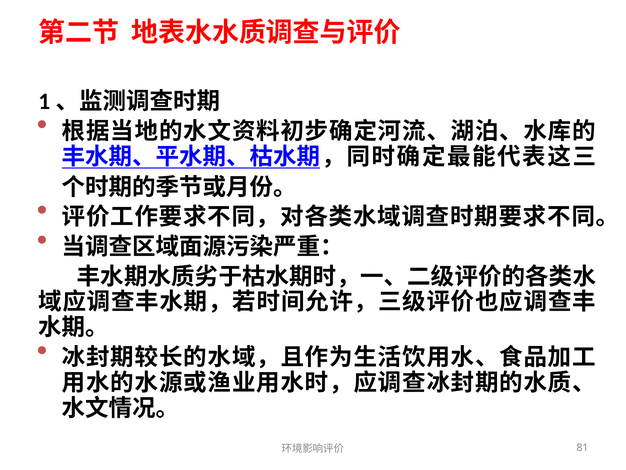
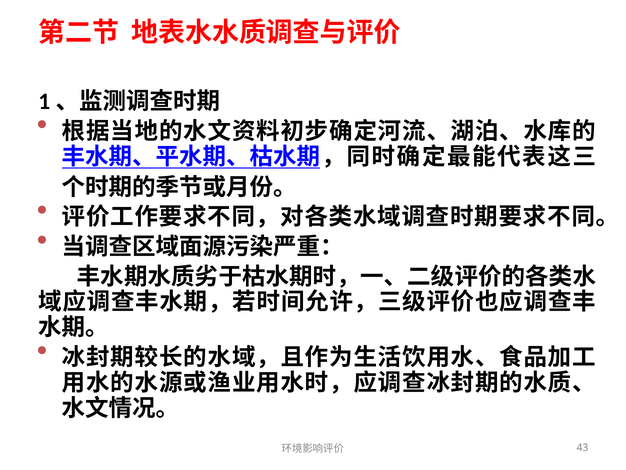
81: 81 -> 43 (582, 448)
